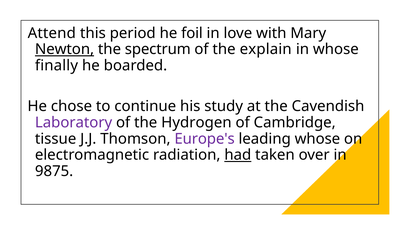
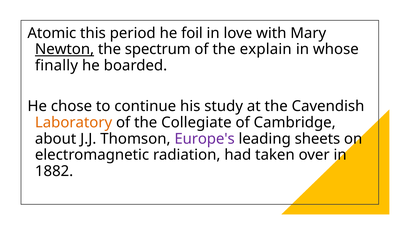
Attend: Attend -> Atomic (52, 33)
Laboratory colour: purple -> orange (74, 123)
Hydrogen: Hydrogen -> Collegiate (196, 123)
tissue: tissue -> about (56, 139)
leading whose: whose -> sheets (317, 139)
had underline: present -> none (238, 155)
9875: 9875 -> 1882 (54, 171)
